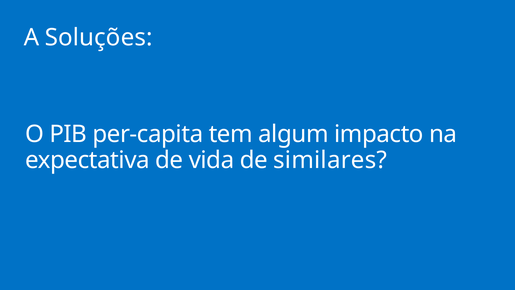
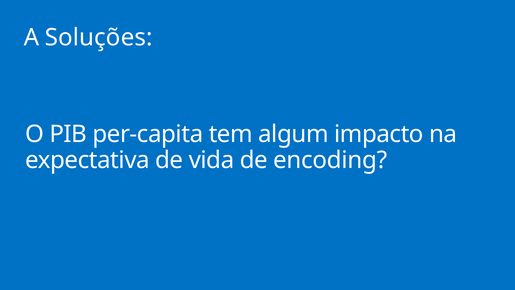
similares: similares -> encoding (330, 160)
